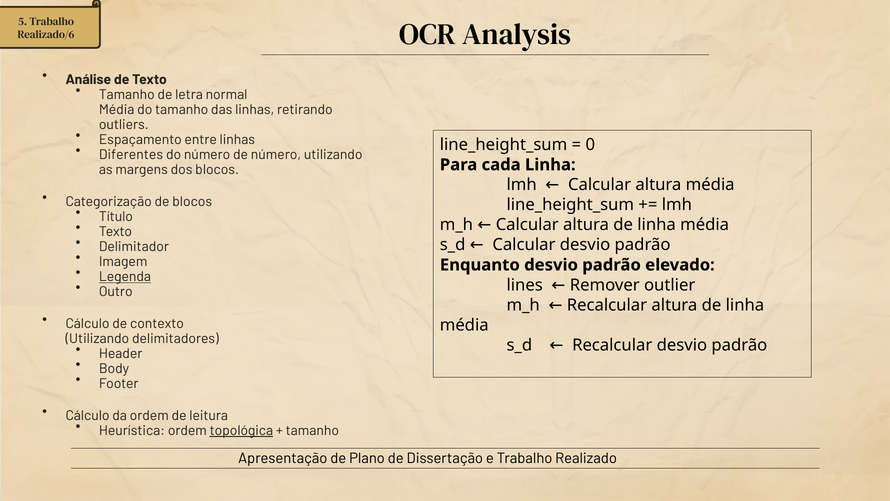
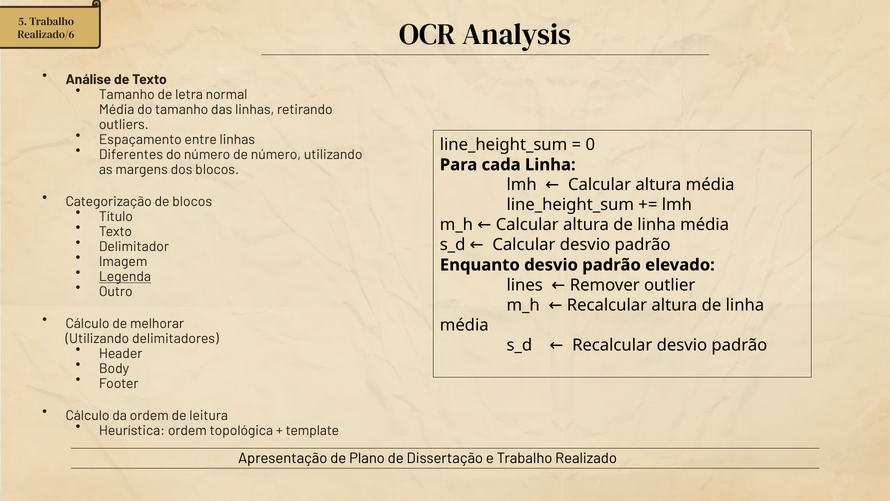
contexto: contexto -> melhorar (157, 323)
topológica underline: present -> none (241, 430)
tamanho: tamanho -> template (312, 430)
